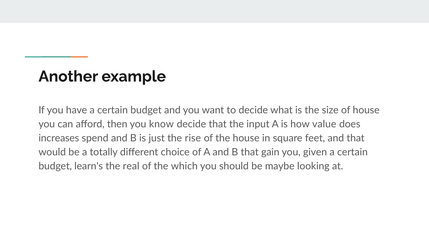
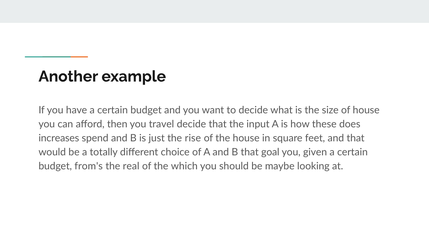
know: know -> travel (161, 124)
value: value -> these (324, 124)
gain: gain -> goal (270, 152)
learn's: learn's -> from's (89, 166)
